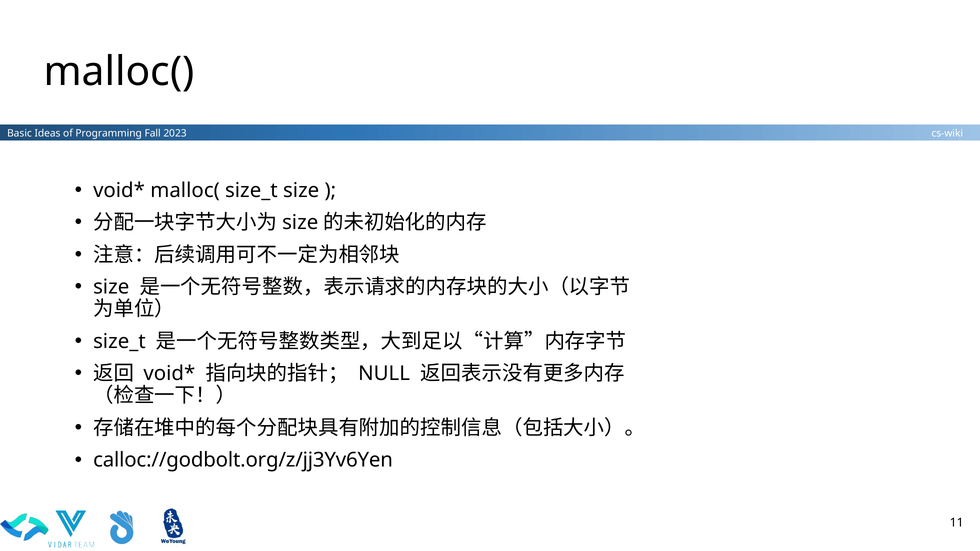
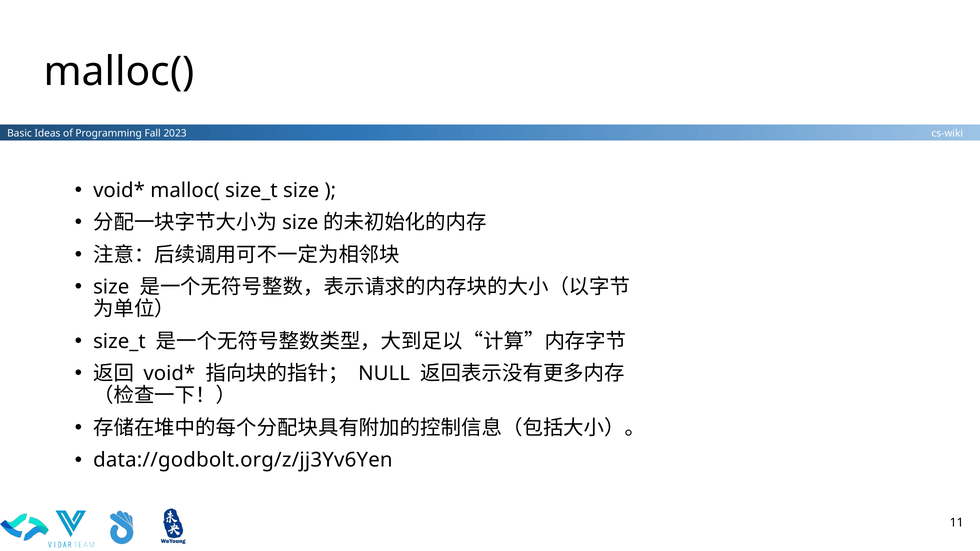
calloc://godbolt.org/z/jj3Yv6Yen: calloc://godbolt.org/z/jj3Yv6Yen -> data://godbolt.org/z/jj3Yv6Yen (243, 460)
